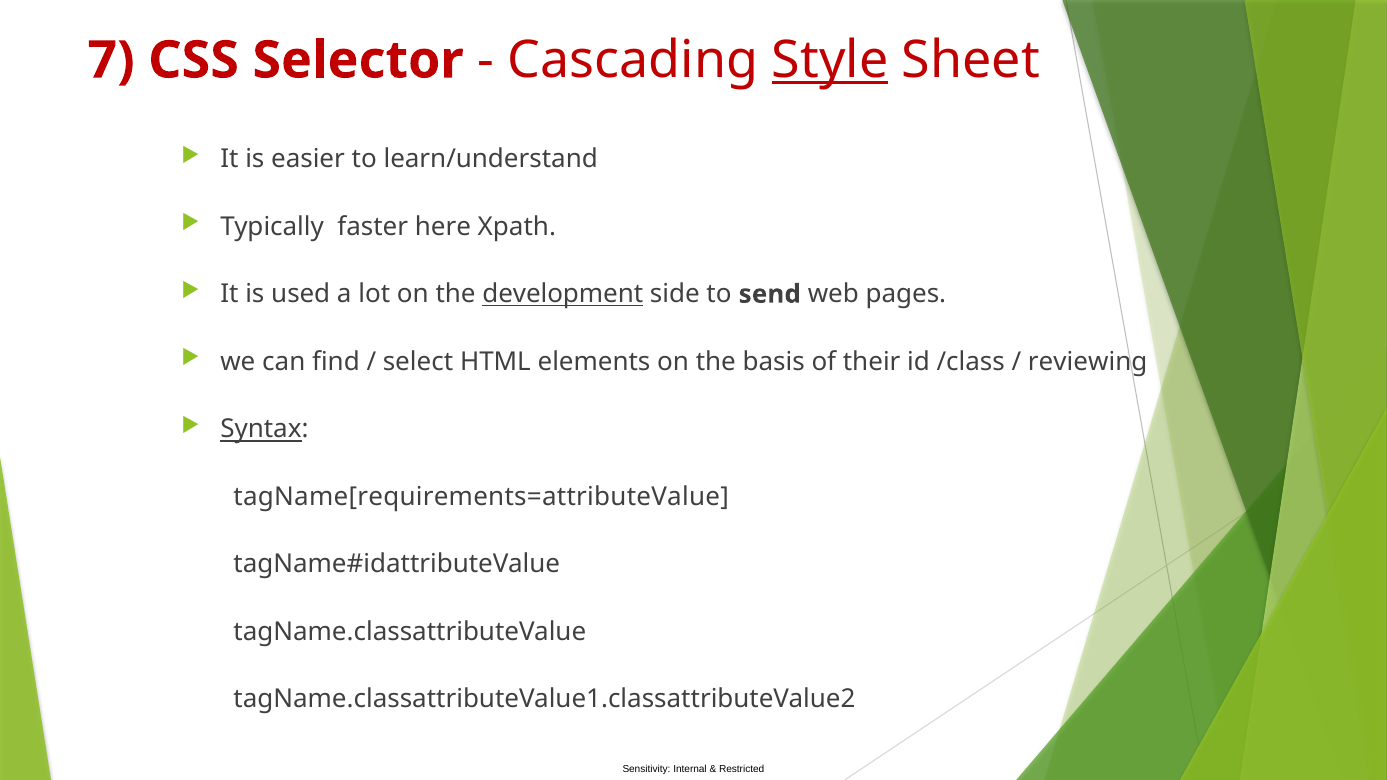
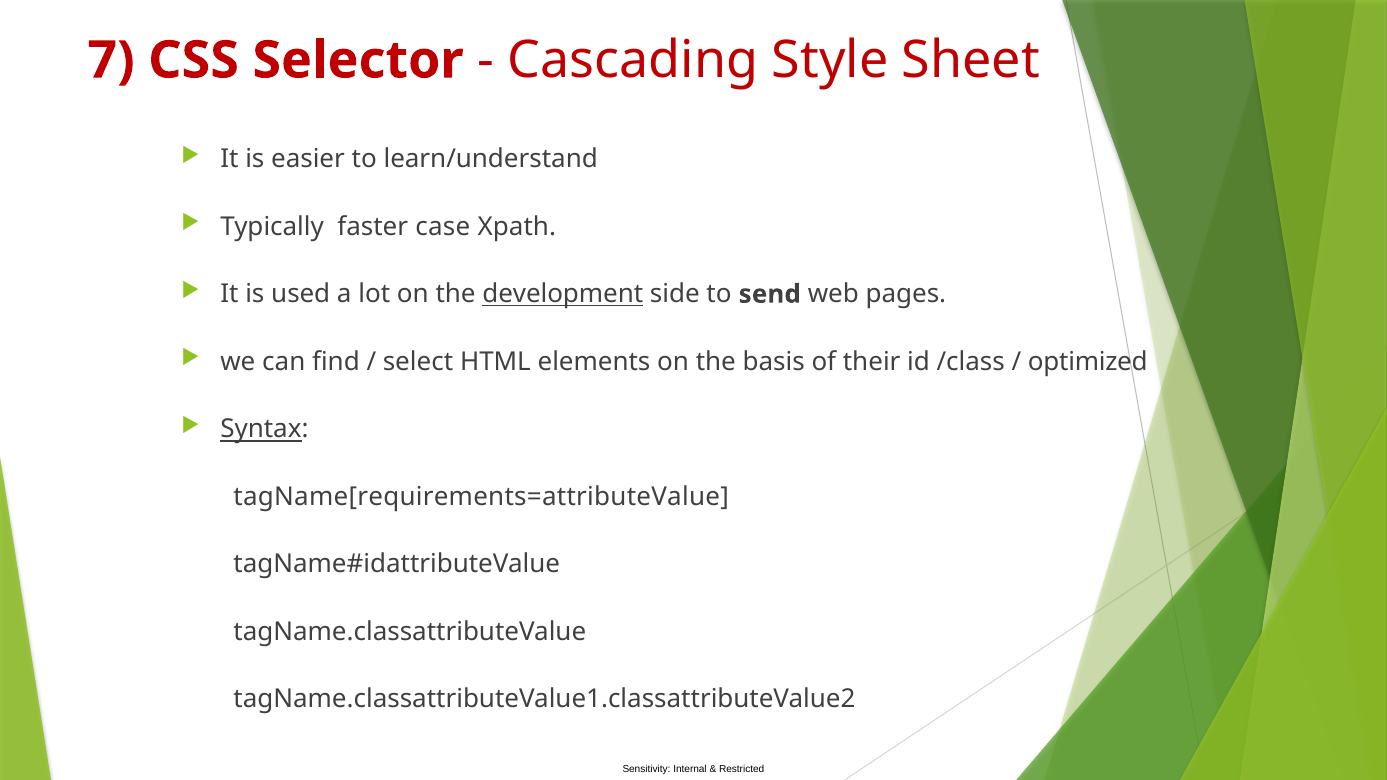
Style underline: present -> none (830, 60)
here: here -> case (443, 227)
reviewing: reviewing -> optimized (1088, 362)
